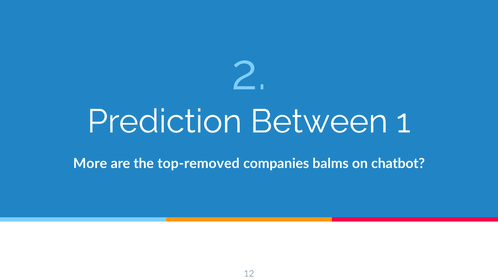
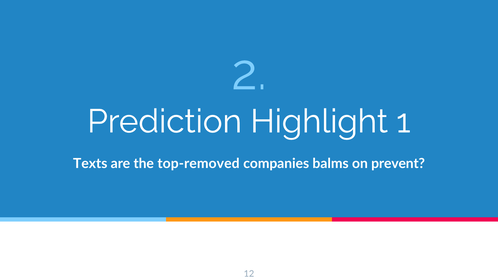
Between: Between -> Highlight (319, 122)
More: More -> Texts (90, 164)
chatbot: chatbot -> prevent (398, 164)
